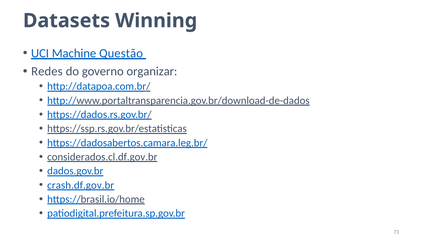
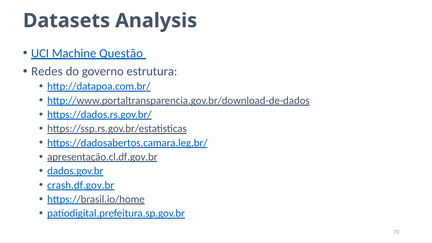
Winning: Winning -> Analysis (156, 21)
organizar: organizar -> estrutura (152, 71)
considerados.cl.df.gov.br: considerados.cl.df.gov.br -> apresentação.cl.df.gov.br (102, 157)
